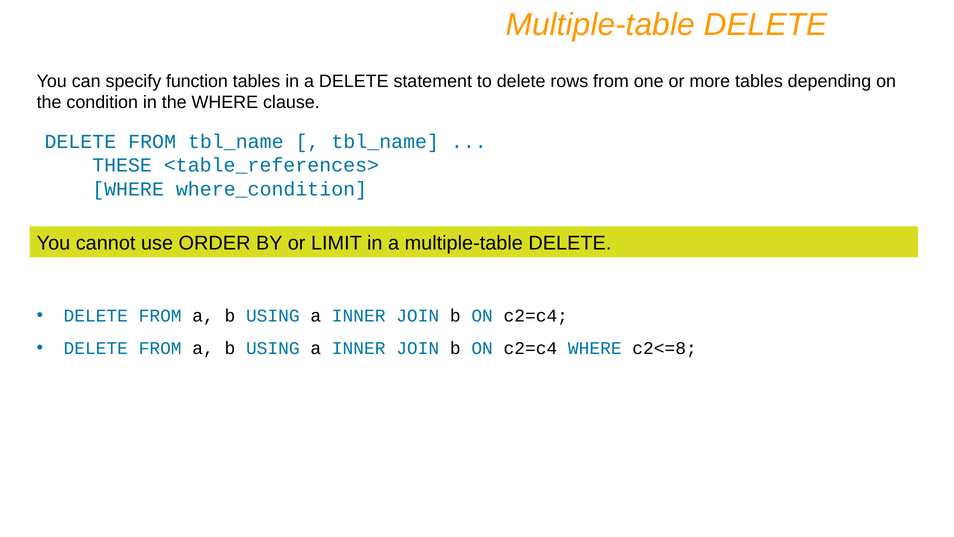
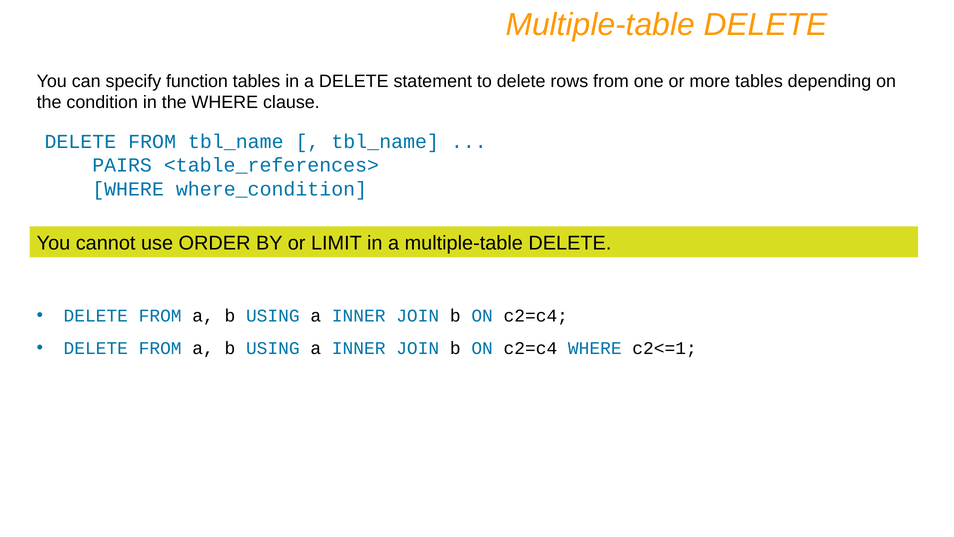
THESE: THESE -> PAIRS (122, 165)
c2<=8: c2<=8 -> c2<=1 (665, 348)
